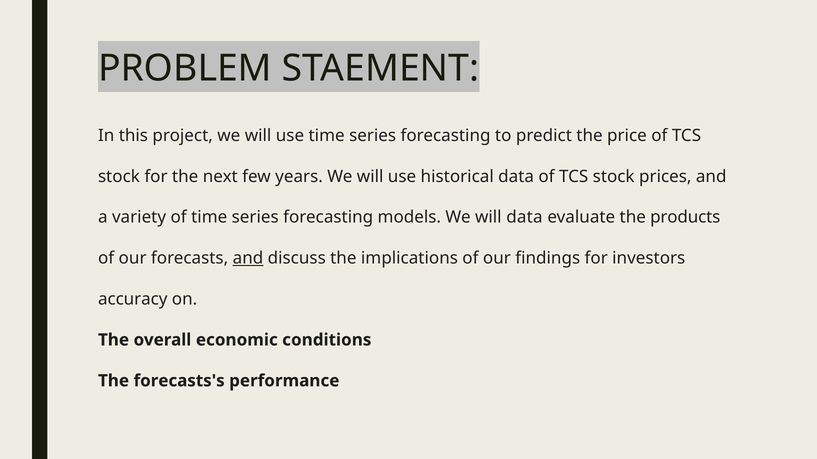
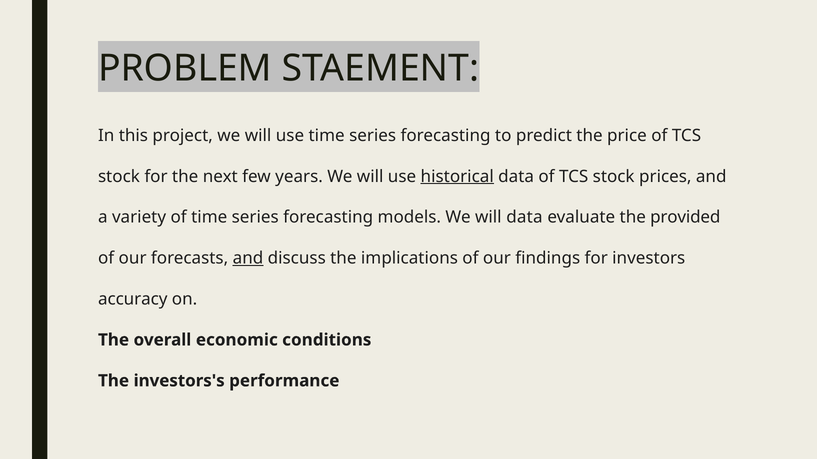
historical underline: none -> present (457, 177)
products: products -> provided (685, 218)
forecasts's: forecasts's -> investors's (179, 381)
